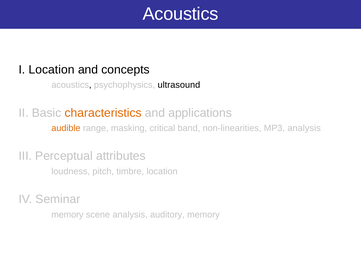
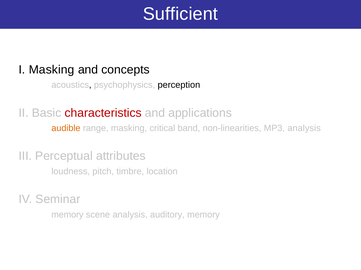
Acoustics: Acoustics -> Sufficient (180, 14)
I Location: Location -> Masking (52, 70)
ultrasound: ultrasound -> perception (179, 85)
characteristics colour: orange -> red (103, 113)
